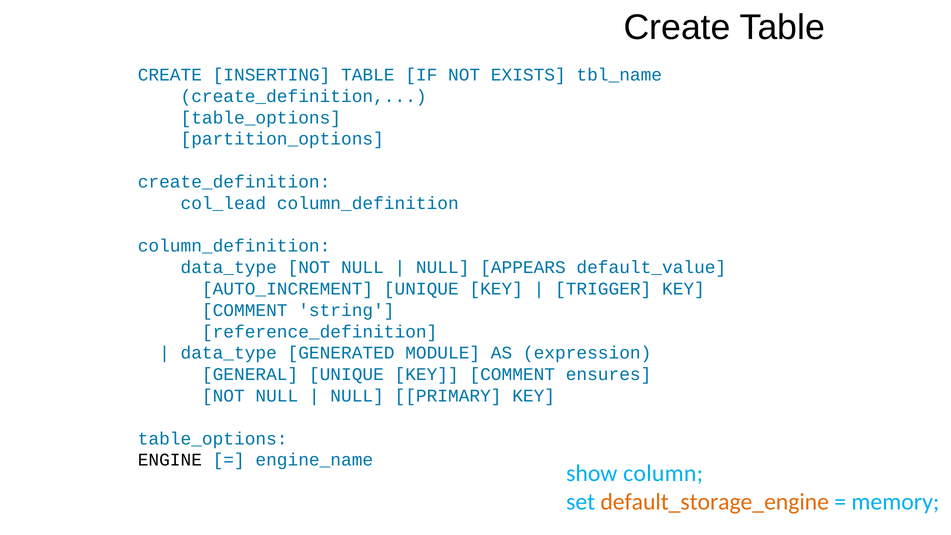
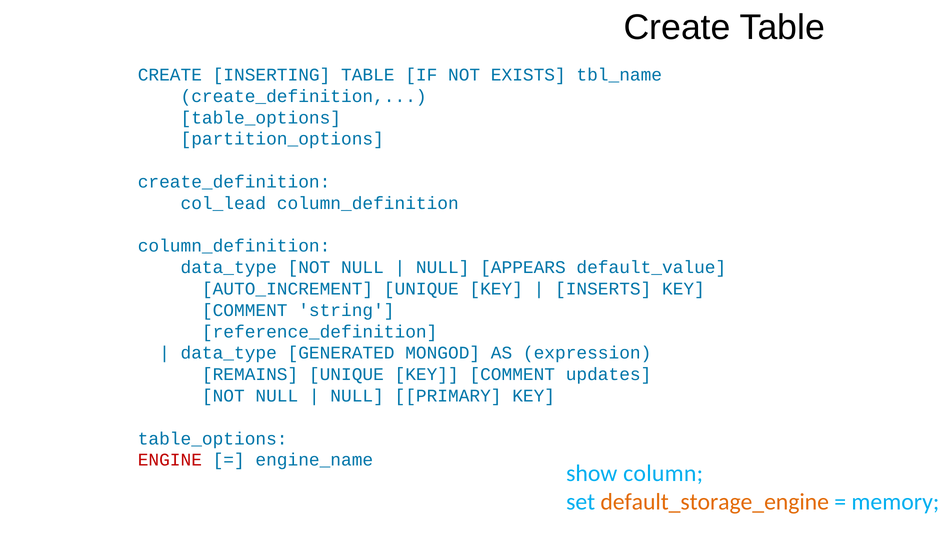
TRIGGER: TRIGGER -> INSERTS (603, 289)
MODULE: MODULE -> MONGOD (443, 353)
GENERAL: GENERAL -> REMAINS (250, 374)
ensures: ensures -> updates (609, 374)
ENGINE colour: black -> red (170, 460)
